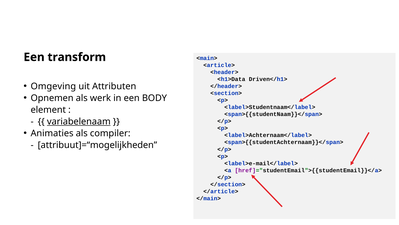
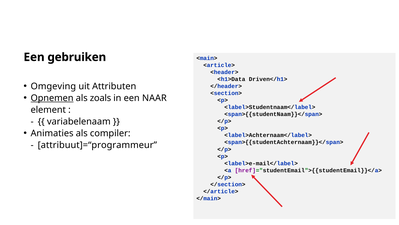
transform: transform -> gebruiken (77, 57)
Opnemen underline: none -> present (52, 98)
werk: werk -> zoals (101, 98)
BODY: BODY -> NAAR (154, 98)
variabelenaam underline: present -> none (79, 121)
attribuut]=“mogelijkheden: attribuut]=“mogelijkheden -> attribuut]=“programmeur (97, 145)
